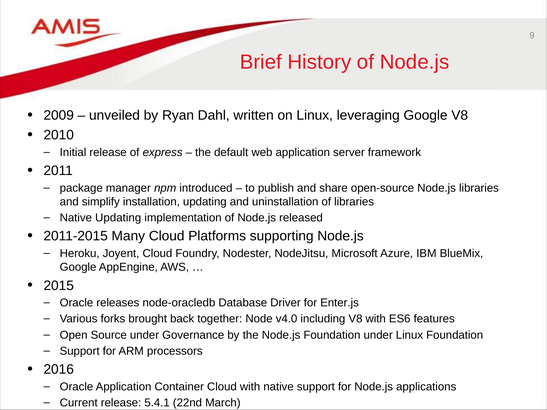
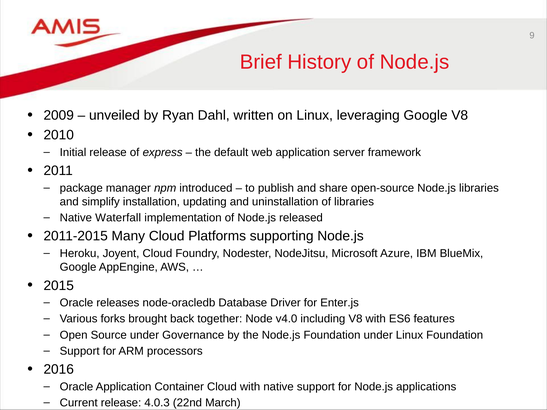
Native Updating: Updating -> Waterfall (118, 218)
5.4.1: 5.4.1 -> 4.0.3 (157, 403)
